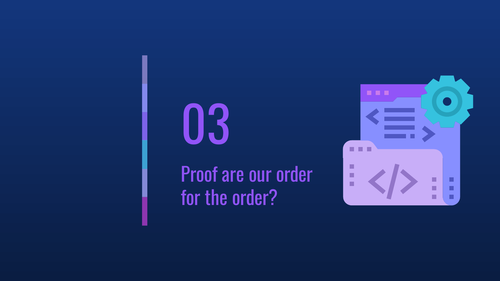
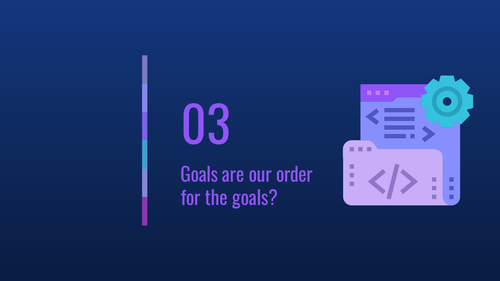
Proof: Proof -> Goals (199, 176)
the order: order -> goals (255, 199)
